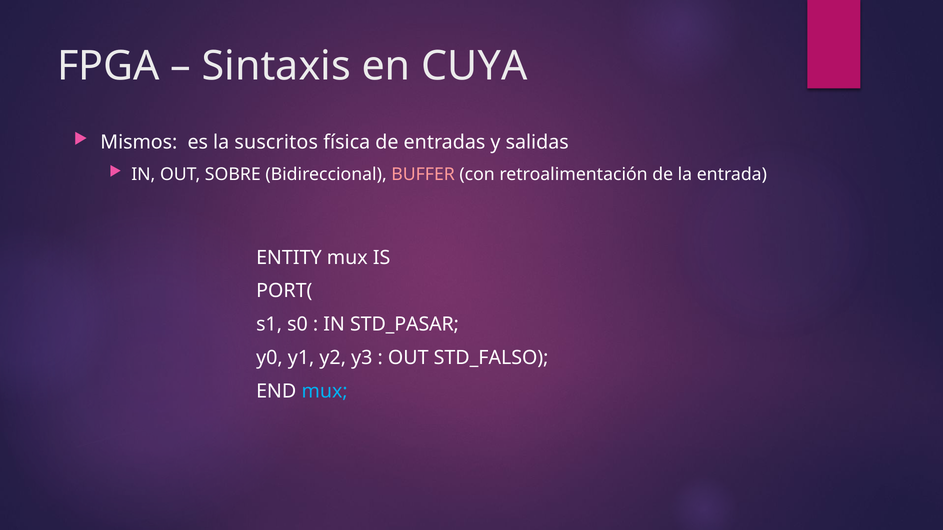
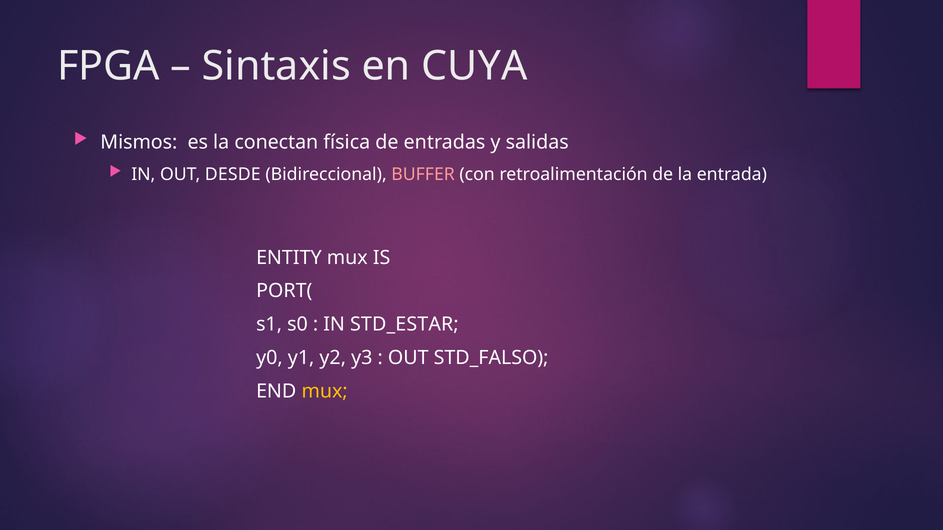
suscritos: suscritos -> conectan (276, 142)
SOBRE: SOBRE -> DESDE (233, 174)
STD_PASAR: STD_PASAR -> STD_ESTAR (404, 325)
mux colour: light blue -> yellow (325, 392)
